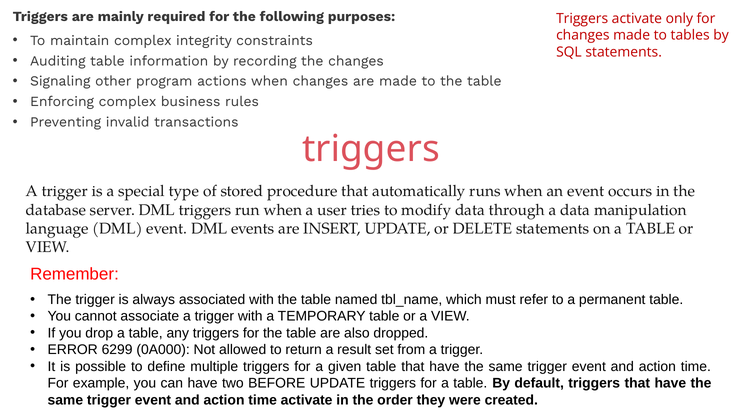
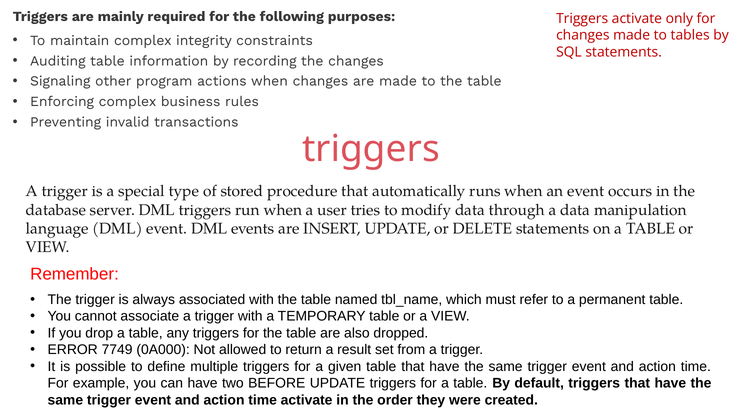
6299: 6299 -> 7749 (117, 349)
